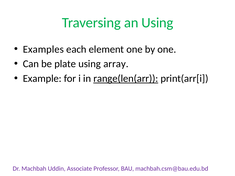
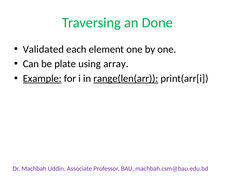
an Using: Using -> Done (157, 23)
Examples: Examples -> Validated (43, 49)
Example underline: none -> present (42, 79)
